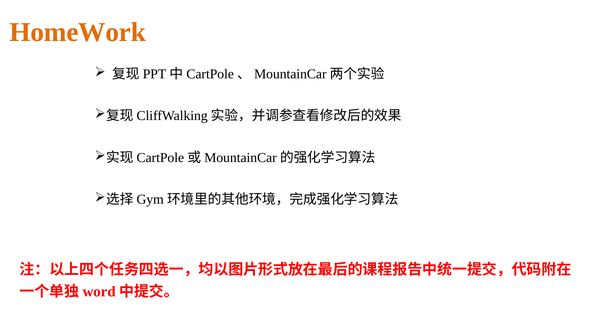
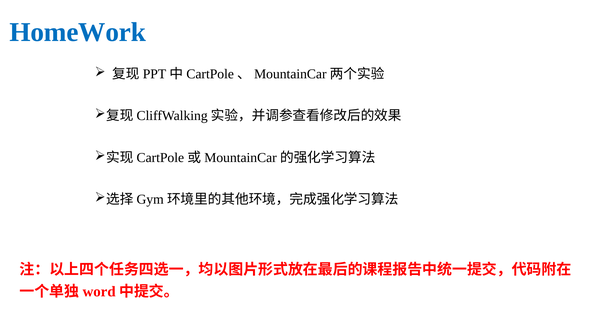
HomeWork colour: orange -> blue (78, 32)
